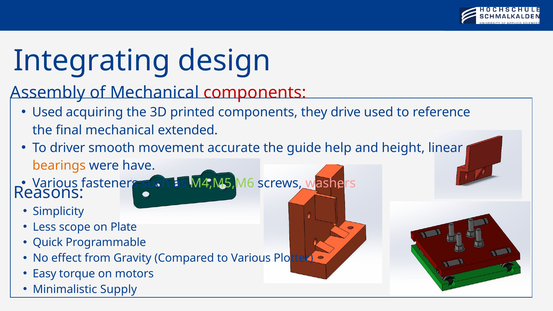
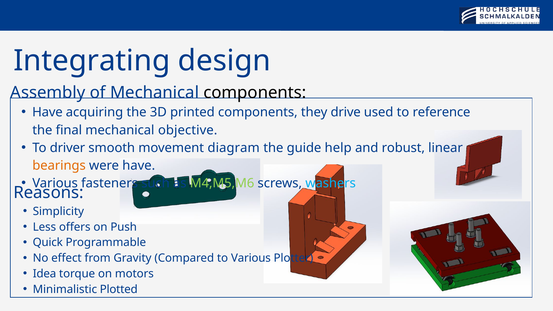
components colour: red -> black (255, 93)
Used: Used -> Have (47, 112)
extended: extended -> objective (188, 130)
accurate: accurate -> diagram (234, 148)
height: height -> robust (403, 148)
washers colour: pink -> light blue (331, 183)
scope: scope -> offers (75, 227)
Plate: Plate -> Push (124, 227)
Easy: Easy -> Idea (44, 274)
Supply: Supply -> Plotted (119, 290)
